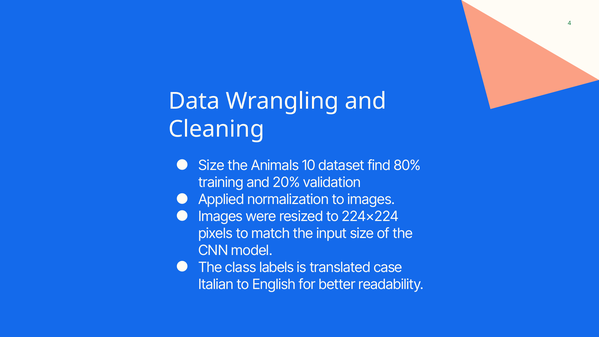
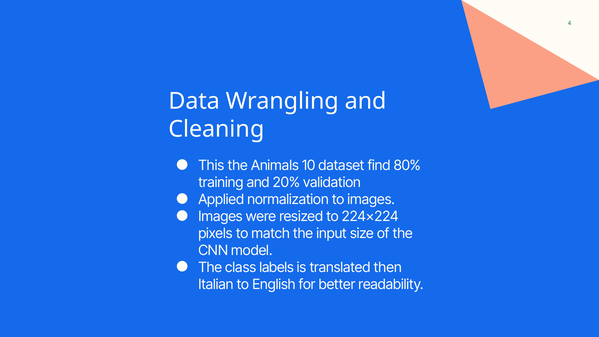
Size: Size -> This (211, 166)
case: case -> then (388, 267)
